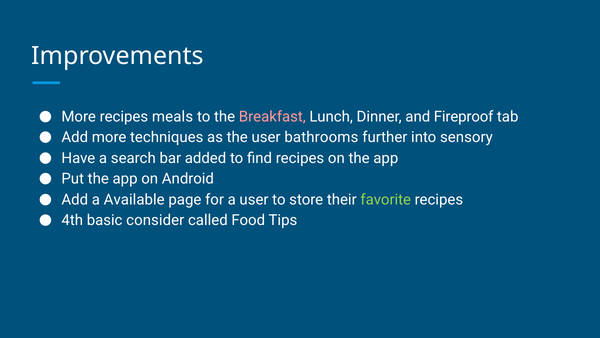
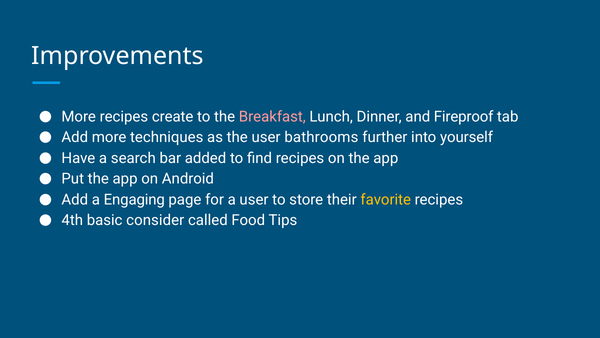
meals: meals -> create (173, 116)
sensory: sensory -> yourself (467, 137)
Available: Available -> Engaging (134, 199)
favorite colour: light green -> yellow (386, 199)
